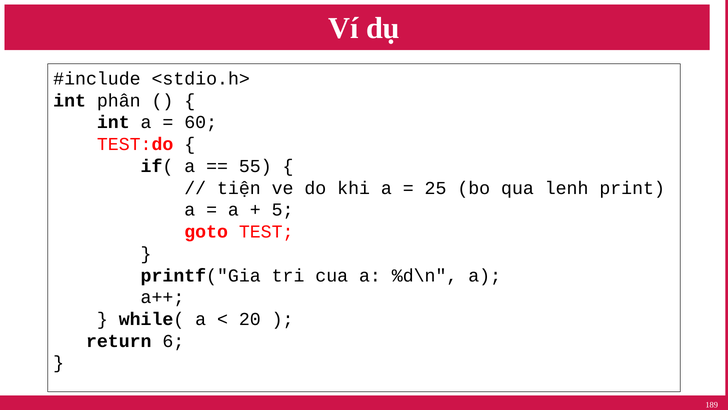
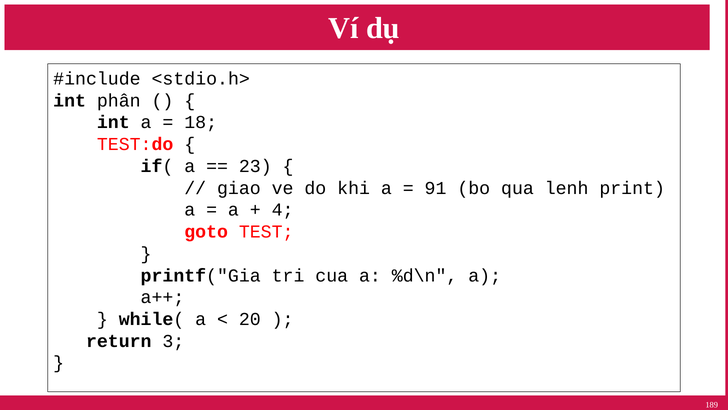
60: 60 -> 18 (201, 122)
55: 55 -> 23 (255, 166)
tiện: tiện -> giao (239, 188)
25: 25 -> 91 (436, 188)
5: 5 -> 4 (283, 210)
6: 6 -> 3 (173, 341)
